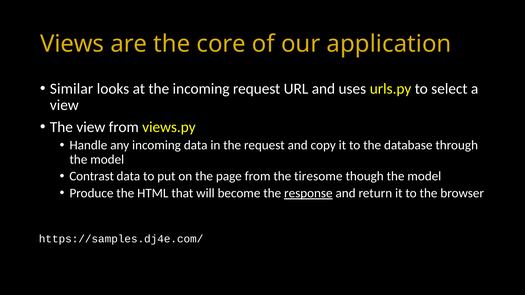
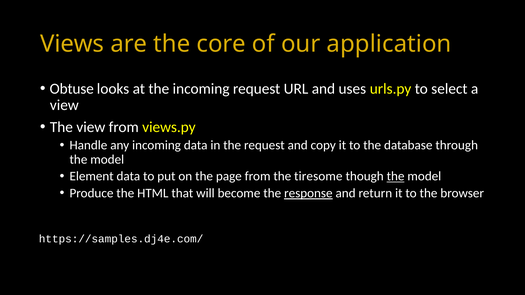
Similar: Similar -> Obtuse (72, 89)
Contrast: Contrast -> Element (92, 176)
the underline: none -> present (396, 176)
